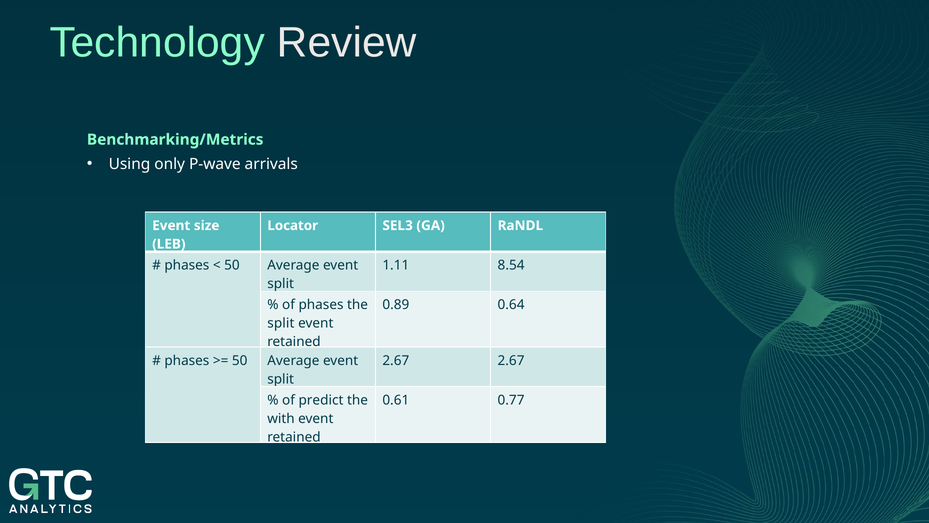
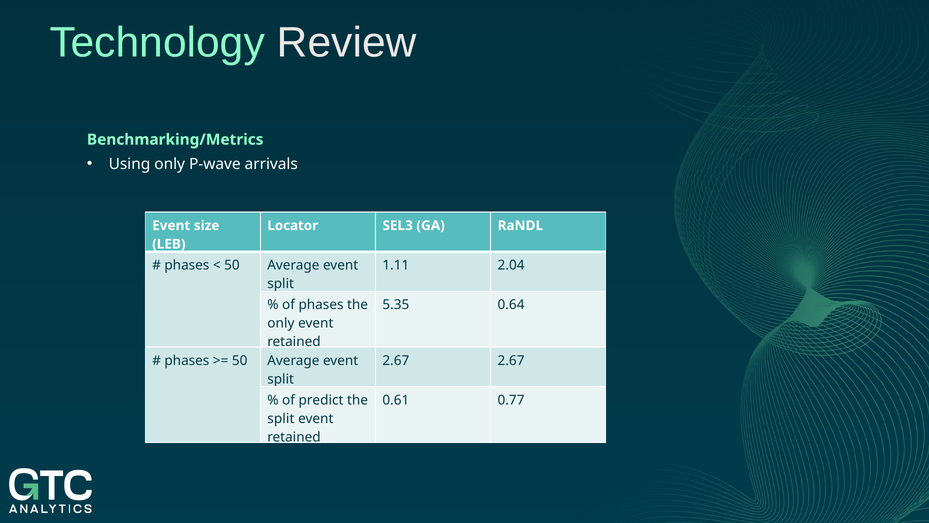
8.54: 8.54 -> 2.04 (511, 265)
0.89: 0.89 -> 5.35 (396, 304)
split: split -> only (281, 323)
with: with -> split (281, 418)
